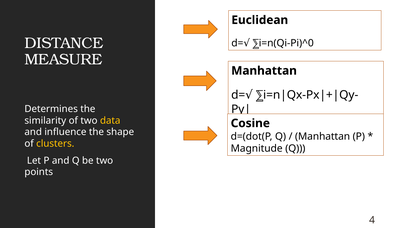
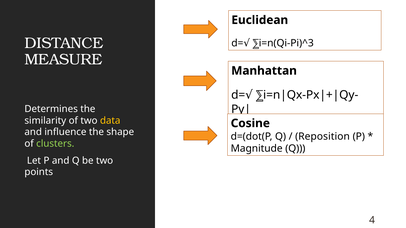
⅀i=n(Qi-Pi)^0: ⅀i=n(Qi-Pi)^0 -> ⅀i=n(Qi-Pi)^3 (283, 43)
Manhattan: Manhattan -> Reposition (323, 137)
clusters colour: yellow -> light green (55, 144)
